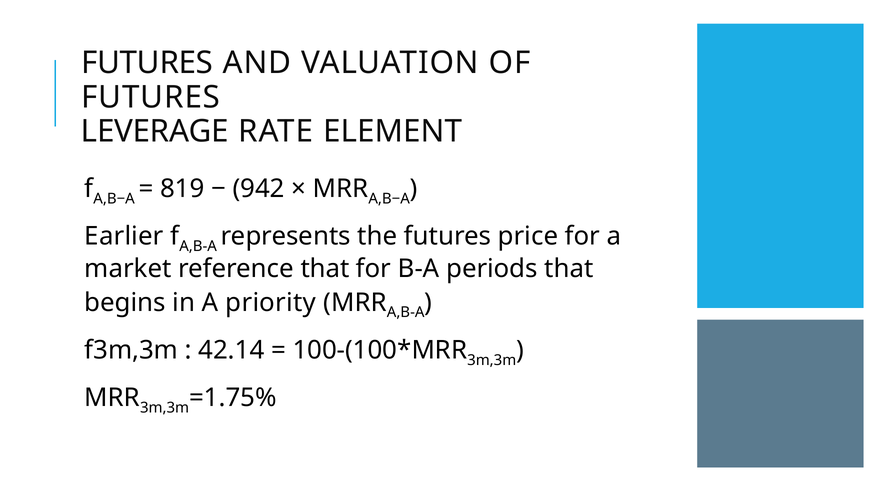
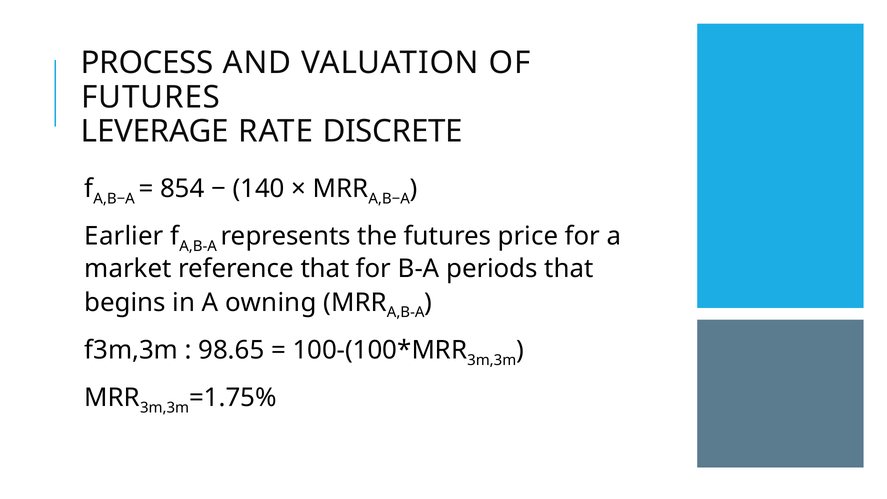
FUTURES: FUTURES -> PROCESS (147, 63)
ELEMENT: ELEMENT -> DISCRETE (393, 131)
819: 819 -> 854 (182, 189)
942: 942 -> 140 (259, 189)
priority: priority -> owning (271, 302)
42.14: 42.14 -> 98.65 (231, 350)
